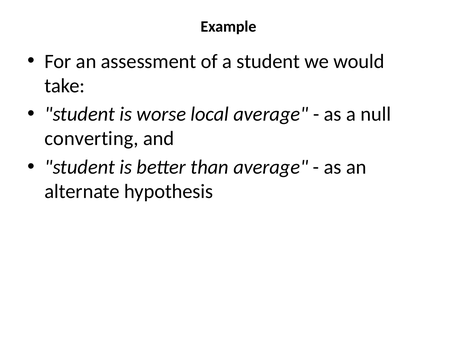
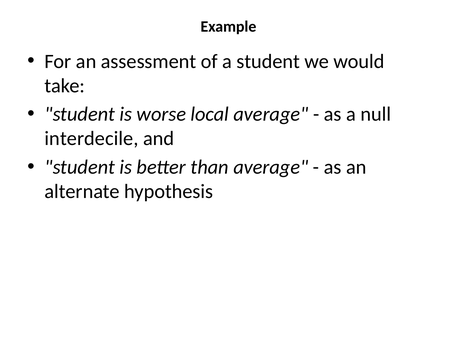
converting: converting -> interdecile (92, 139)
